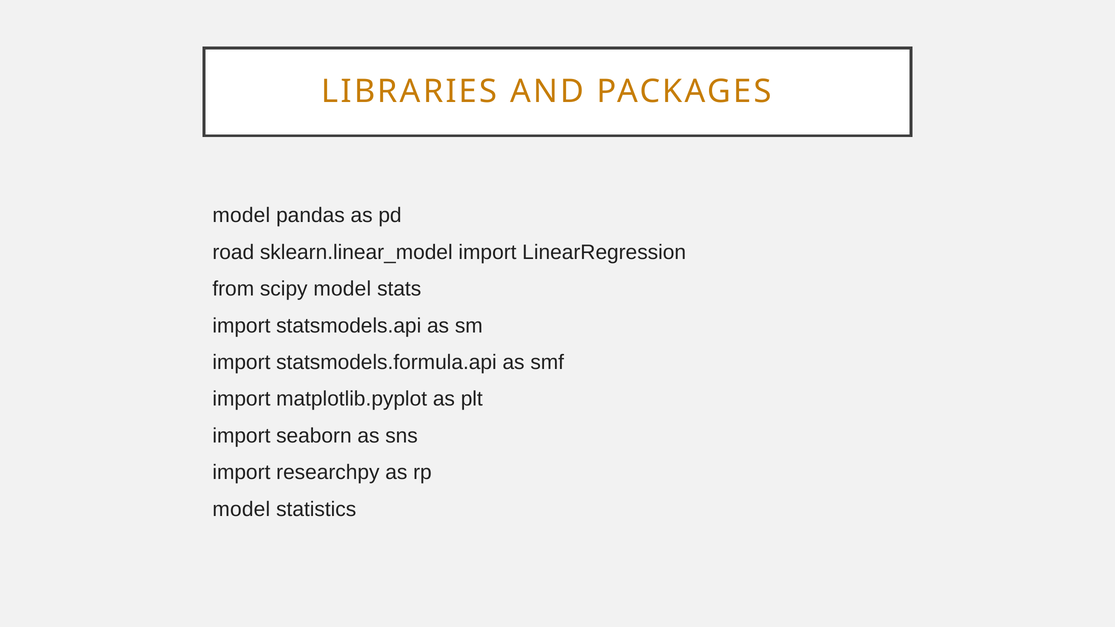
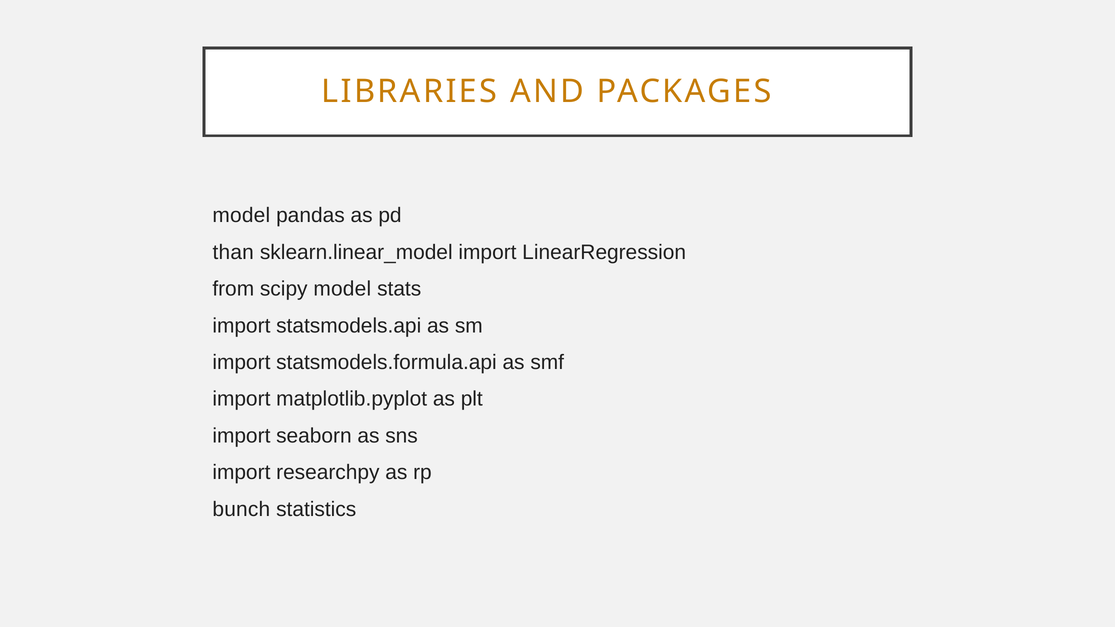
road: road -> than (233, 252)
model: model -> bunch (241, 509)
